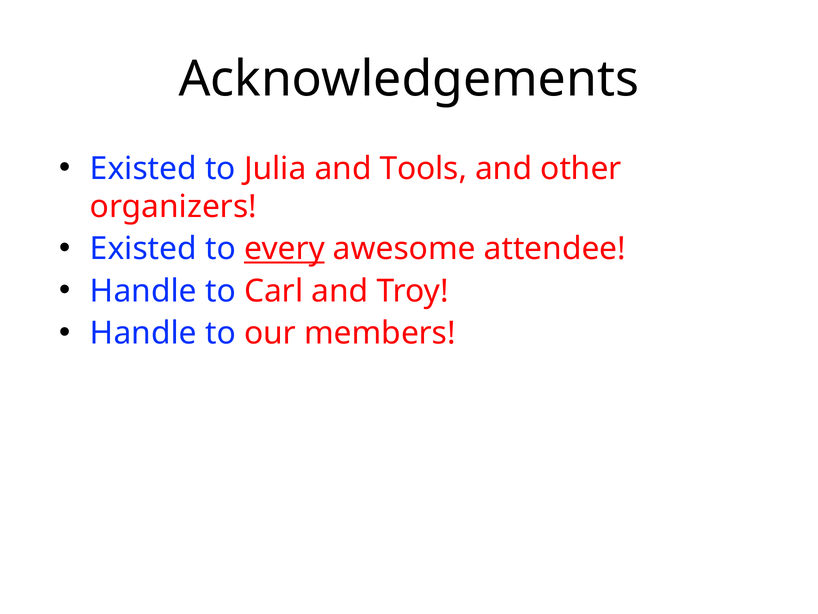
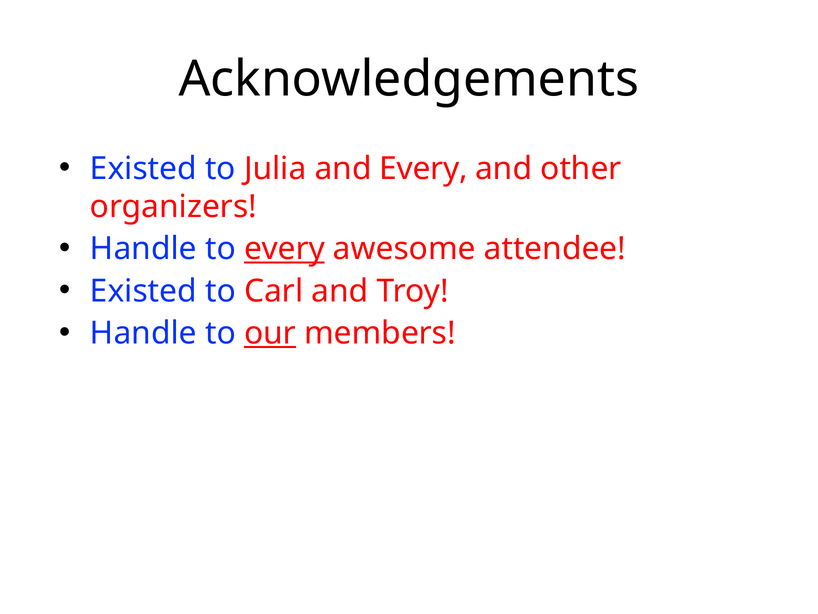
and Tools: Tools -> Every (424, 168)
Existed: Existed -> Handle (143, 249)
Handle: Handle -> Existed (143, 291)
our underline: none -> present (270, 333)
